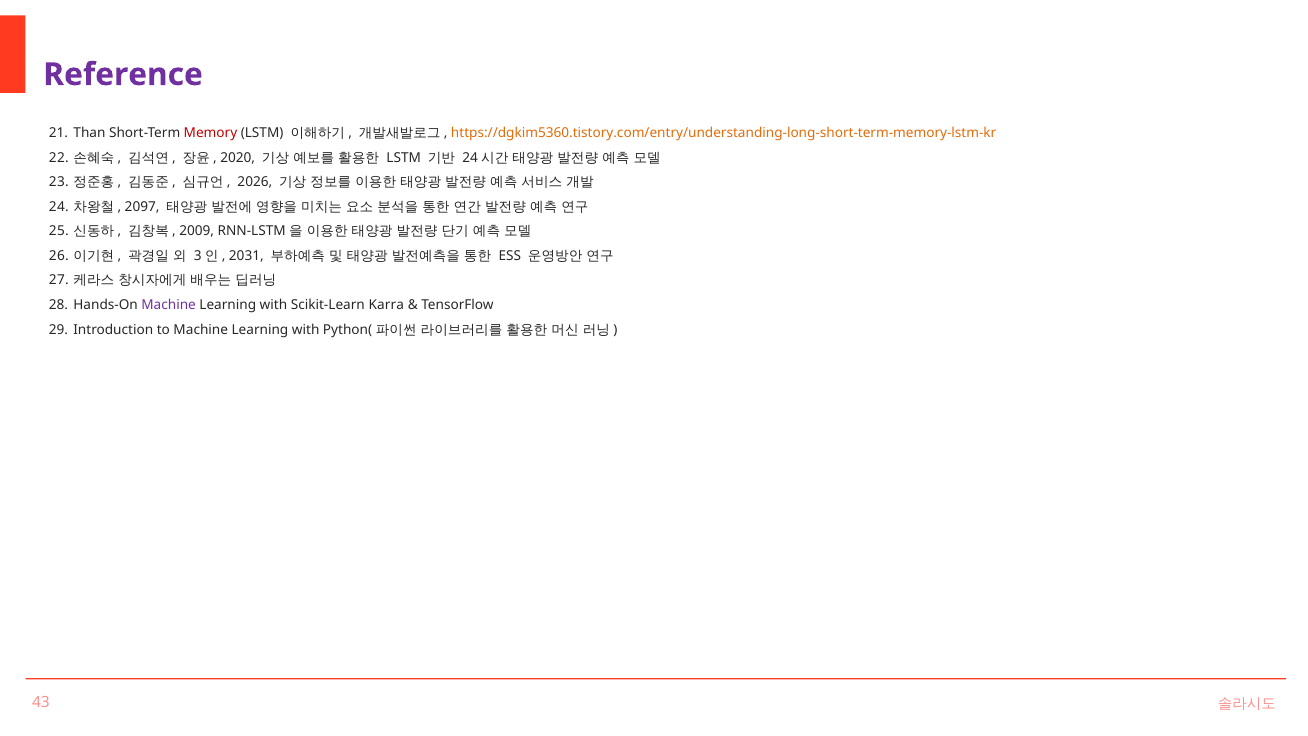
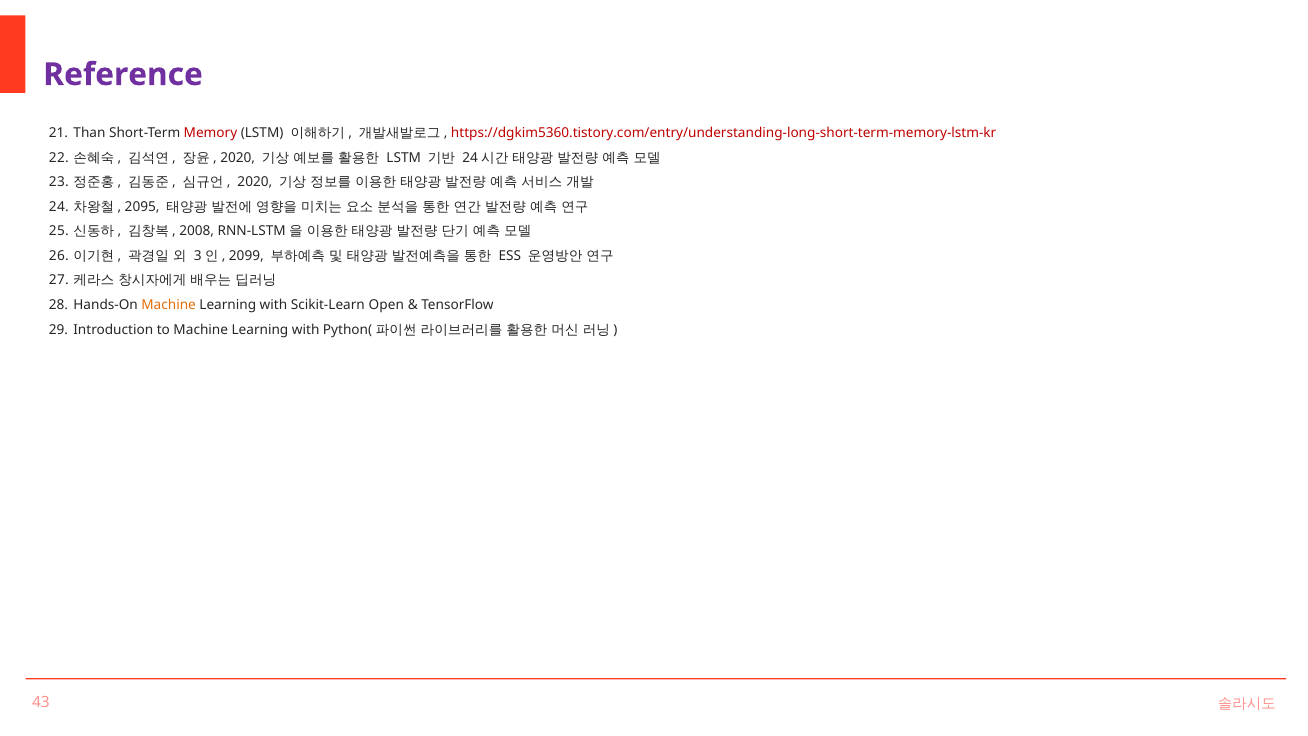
https://dgkim5360.tistory.com/entry/understanding-long-short-term-memory-lstm-kr colour: orange -> red (724, 133)
2026: 2026 -> 2020 (255, 182)
2097: 2097 -> 2095 (142, 207)
2009: 2009 -> 2008 (197, 231)
2031: 2031 -> 2099 (246, 256)
Machine colour: purple -> orange (169, 305)
Karra: Karra -> Open (386, 305)
